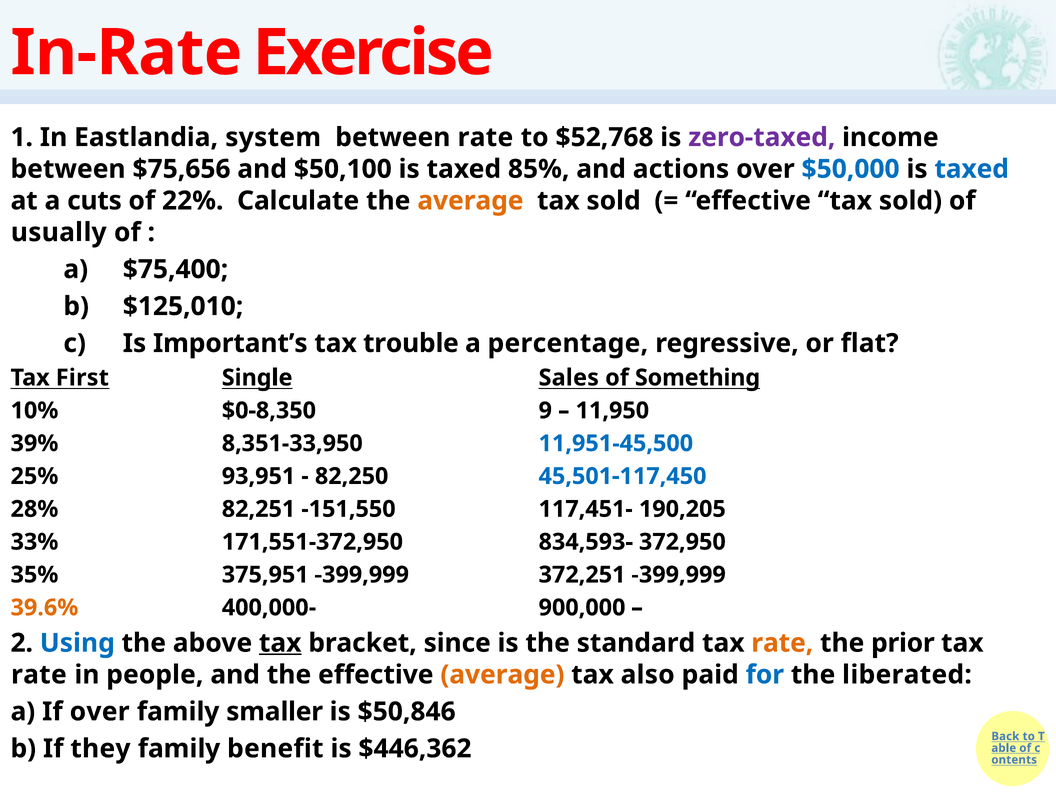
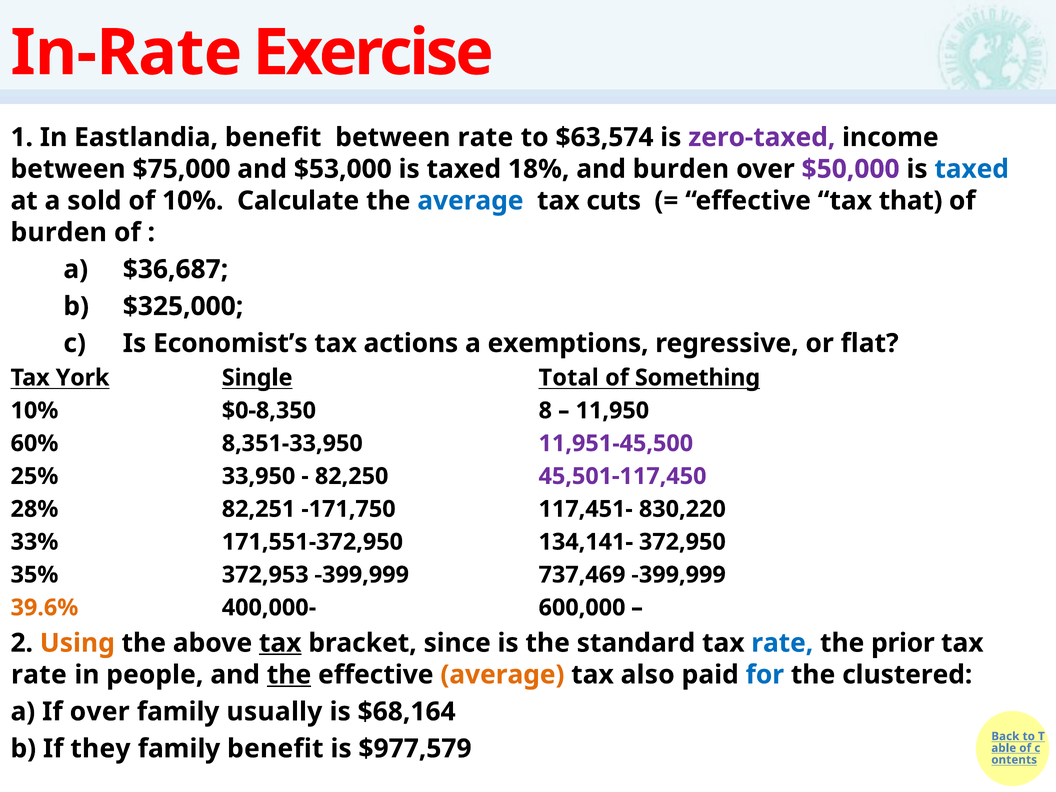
Eastlandia system: system -> benefit (273, 137)
$52,768: $52,768 -> $63,574 (605, 137)
$75,656: $75,656 -> $75,000 (182, 169)
$50,100: $50,100 -> $53,000 (343, 169)
85%: 85% -> 18% (539, 169)
and actions: actions -> burden (681, 169)
$50,000 colour: blue -> purple (851, 169)
cuts: cuts -> sold (94, 201)
of 22%: 22% -> 10% (193, 201)
average colour: orange -> blue (470, 201)
sold: sold -> cuts (614, 201)
effective tax sold: sold -> that (911, 201)
usually: usually -> burden (59, 232)
$75,400: $75,400 -> $36,687 (175, 269)
$125,010: $125,010 -> $325,000 (183, 306)
Important’s: Important’s -> Economist’s (230, 343)
trouble: trouble -> actions (411, 343)
percentage: percentage -> exemptions (568, 343)
First: First -> York (83, 378)
Sales: Sales -> Total (569, 378)
9: 9 -> 8 (545, 411)
39%: 39% -> 60% (35, 443)
11,951-45,500 colour: blue -> purple (616, 443)
93,951: 93,951 -> 33,950 (259, 476)
45,501-117,450 colour: blue -> purple (623, 476)
-151,550: -151,550 -> -171,750 (348, 509)
190,205: 190,205 -> 830,220 (682, 509)
834,593-: 834,593- -> 134,141- (586, 542)
375,951: 375,951 -> 372,953 (265, 575)
372,251: 372,251 -> 737,469 (582, 575)
900,000: 900,000 -> 600,000 (582, 608)
Using colour: blue -> orange (77, 643)
rate colour: orange -> blue (782, 643)
the underline: none -> present (289, 675)
liberated: liberated -> clustered (907, 675)
smaller: smaller -> usually (274, 712)
$50,846: $50,846 -> $68,164 (407, 712)
$446,362: $446,362 -> $977,579 (415, 749)
